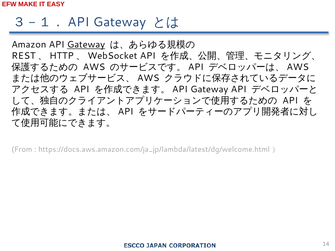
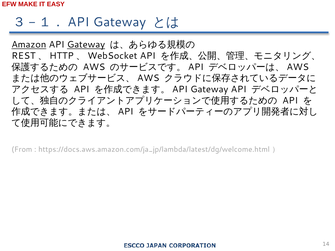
Amazon underline: none -> present (29, 45)
